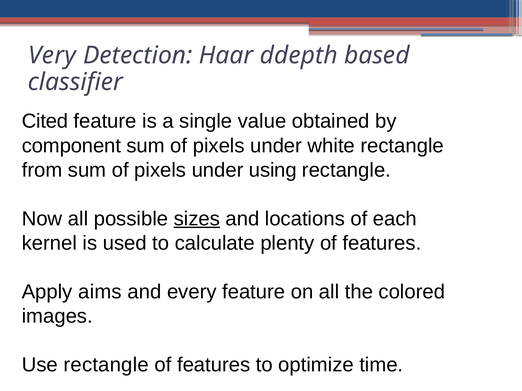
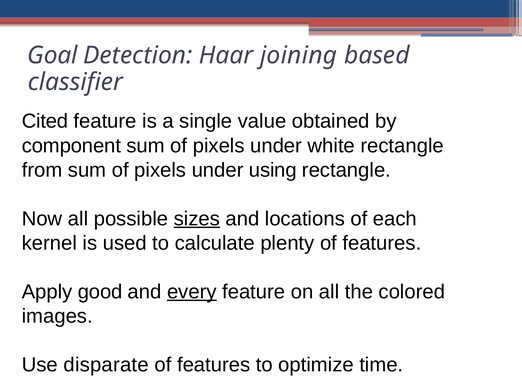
Very: Very -> Goal (52, 56)
ddepth: ddepth -> joining (299, 56)
aims: aims -> good (100, 292)
every underline: none -> present (192, 292)
Use rectangle: rectangle -> disparate (106, 365)
